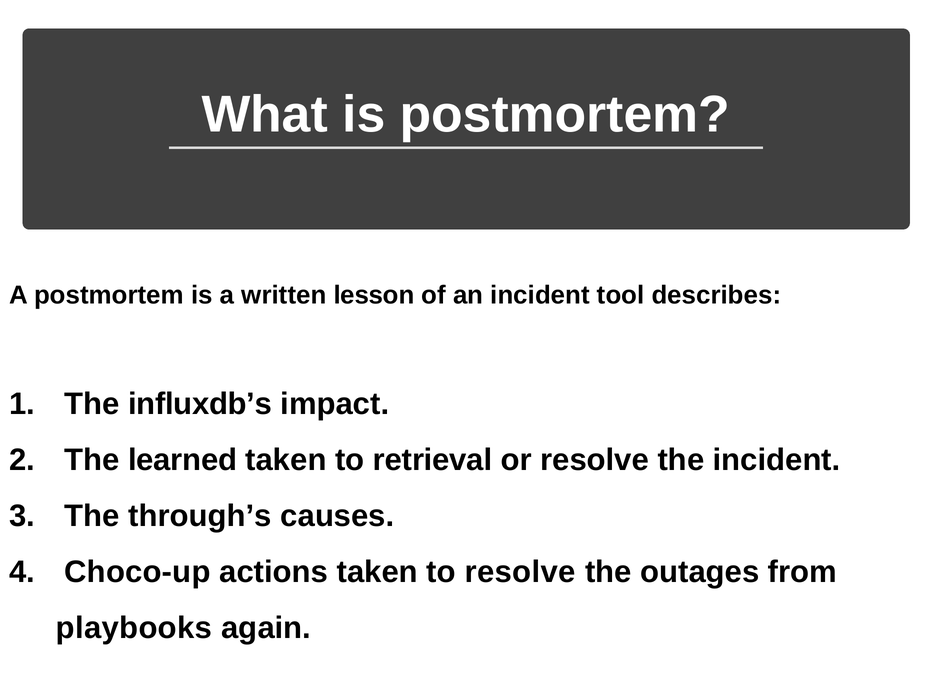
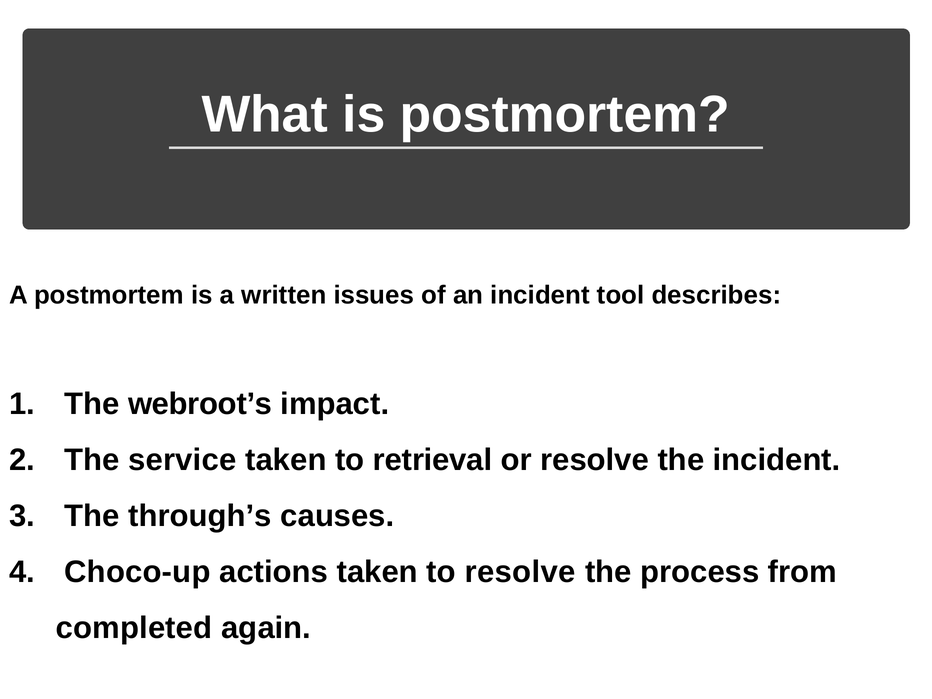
lesson: lesson -> issues (374, 295)
influxdb’s: influxdb’s -> webroot’s (200, 404)
learned: learned -> service (182, 460)
outages: outages -> process (700, 572)
playbooks: playbooks -> completed (134, 628)
